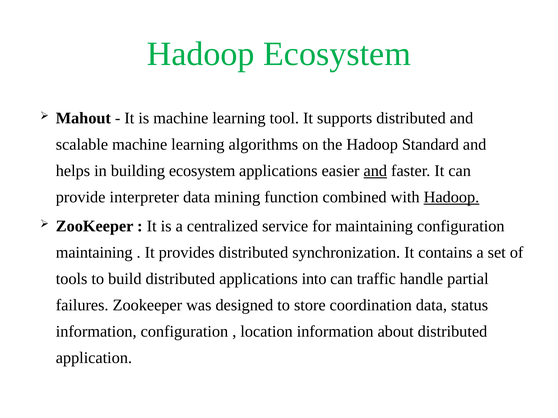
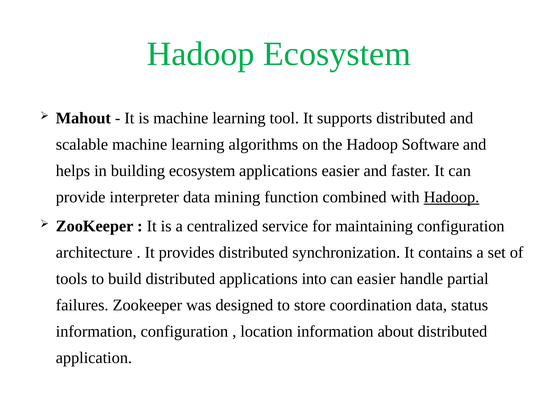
Standard: Standard -> Software (430, 145)
and underline: present -> none (375, 171)
maintaining: maintaining -> architecture (94, 253)
can traffic: traffic -> easier (376, 279)
